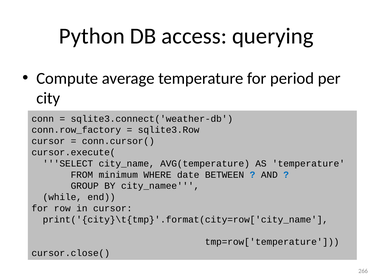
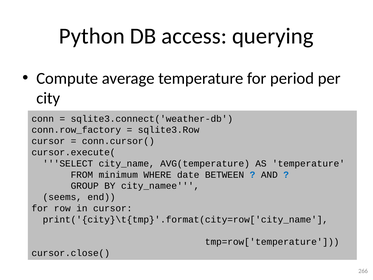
while: while -> seems (62, 197)
